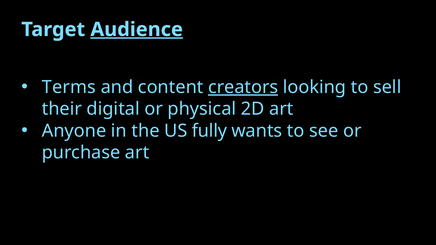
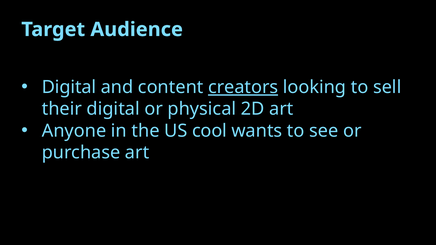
Audience underline: present -> none (137, 30)
Terms: Terms -> Digital (69, 87)
fully: fully -> cool (210, 131)
